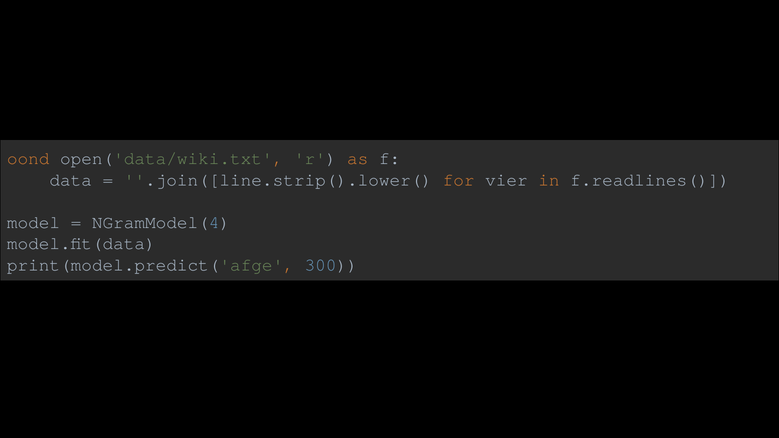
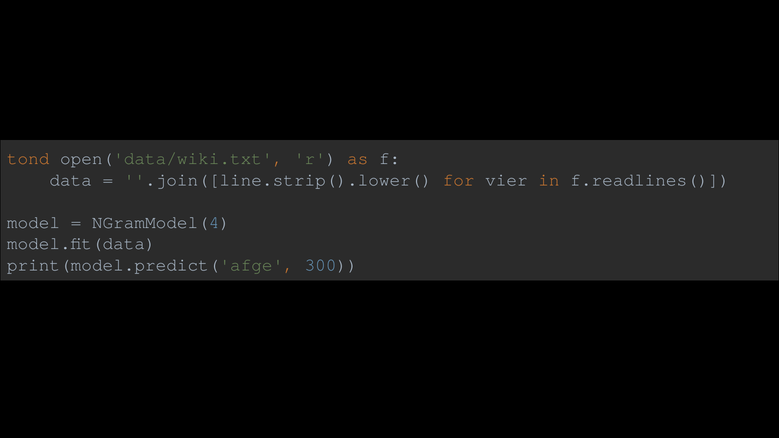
oond: oond -> tond (28, 158)
